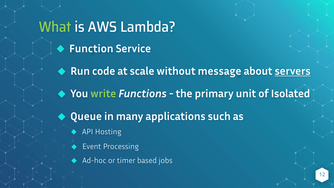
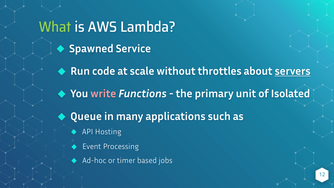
Function: Function -> Spawned (91, 49)
message: message -> throttles (220, 71)
write colour: light green -> pink (103, 94)
